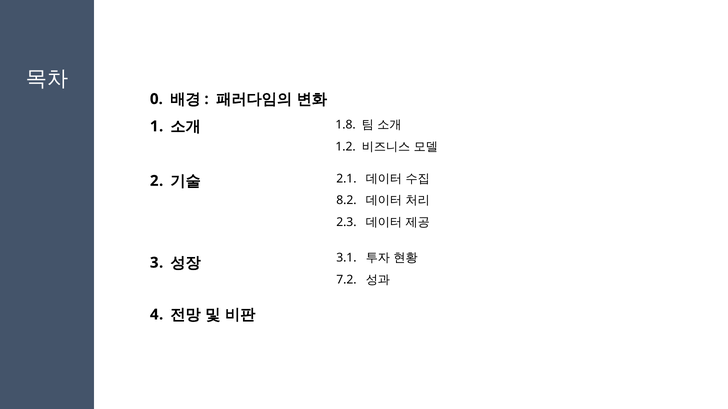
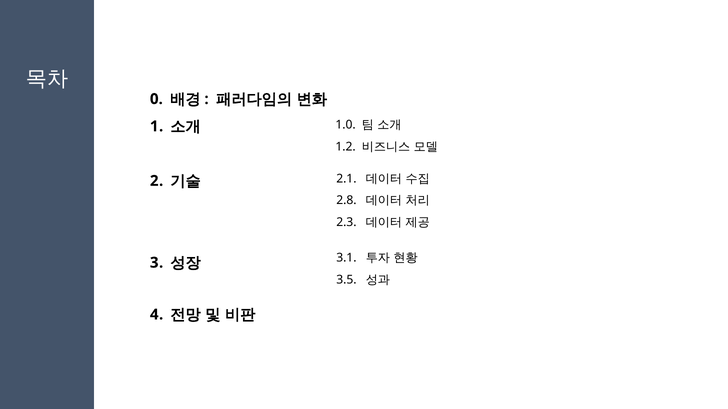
1.8: 1.8 -> 1.0 (346, 125)
8.2: 8.2 -> 2.8 (346, 201)
7.2: 7.2 -> 3.5 (346, 280)
